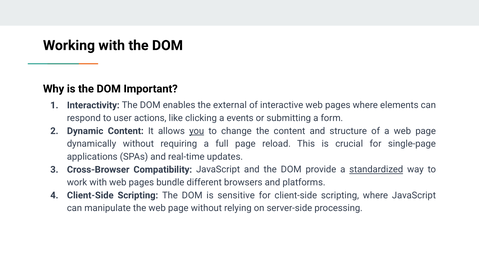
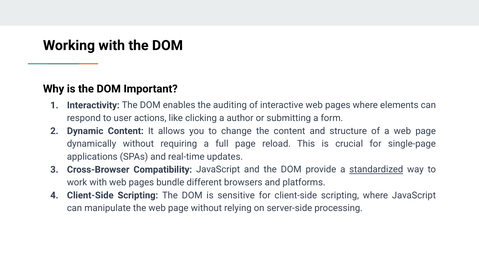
external: external -> auditing (230, 105)
events: events -> author (240, 118)
you underline: present -> none (197, 131)
